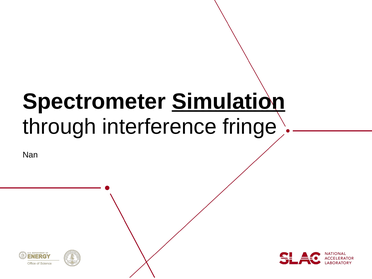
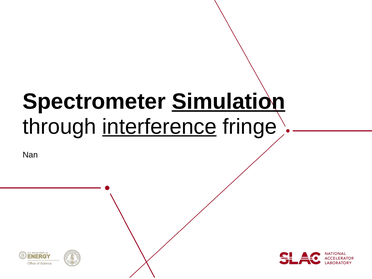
interference underline: none -> present (159, 127)
